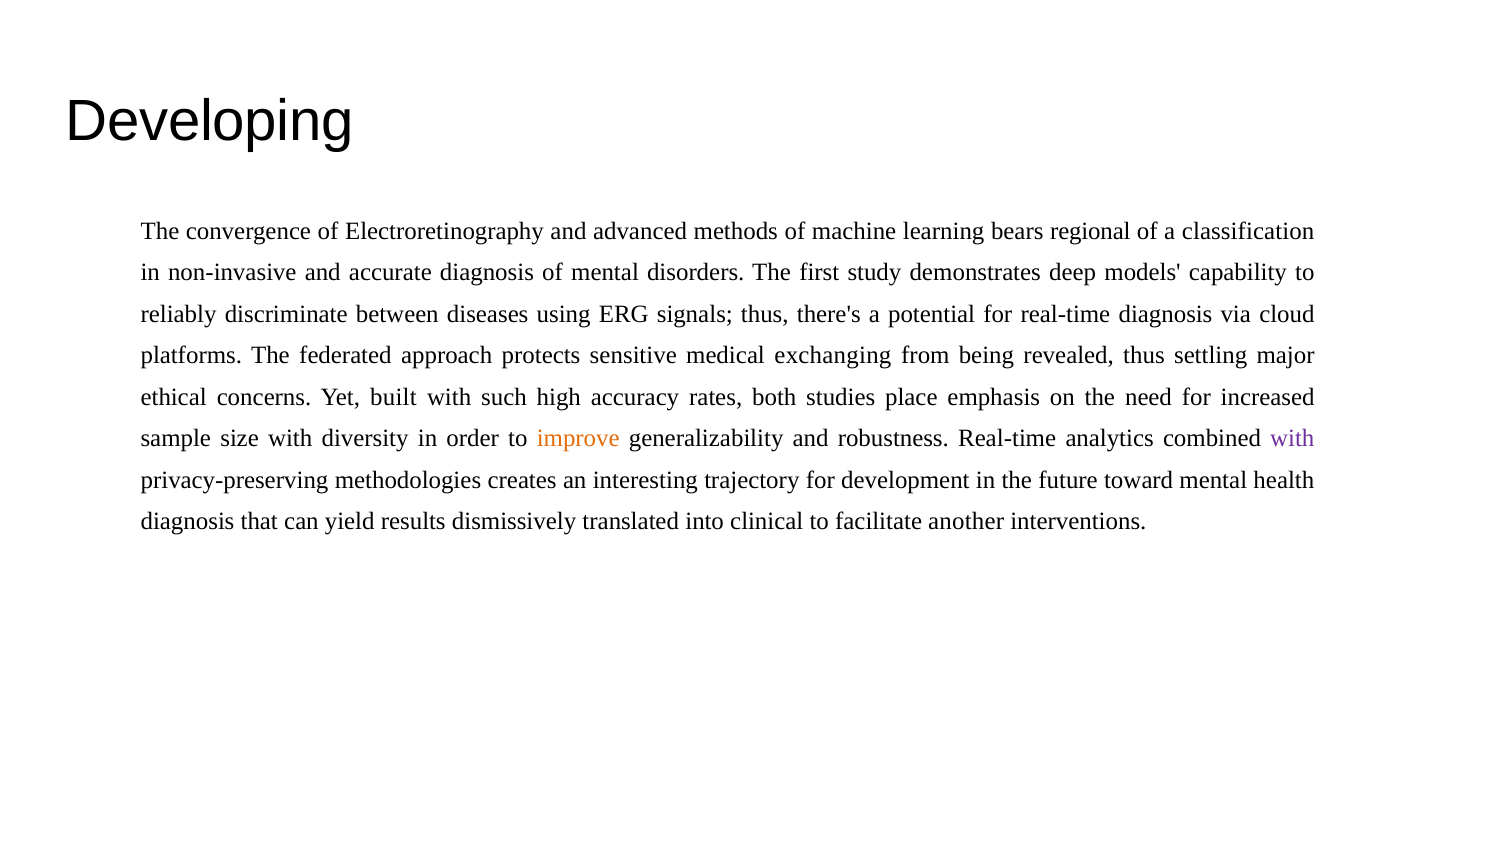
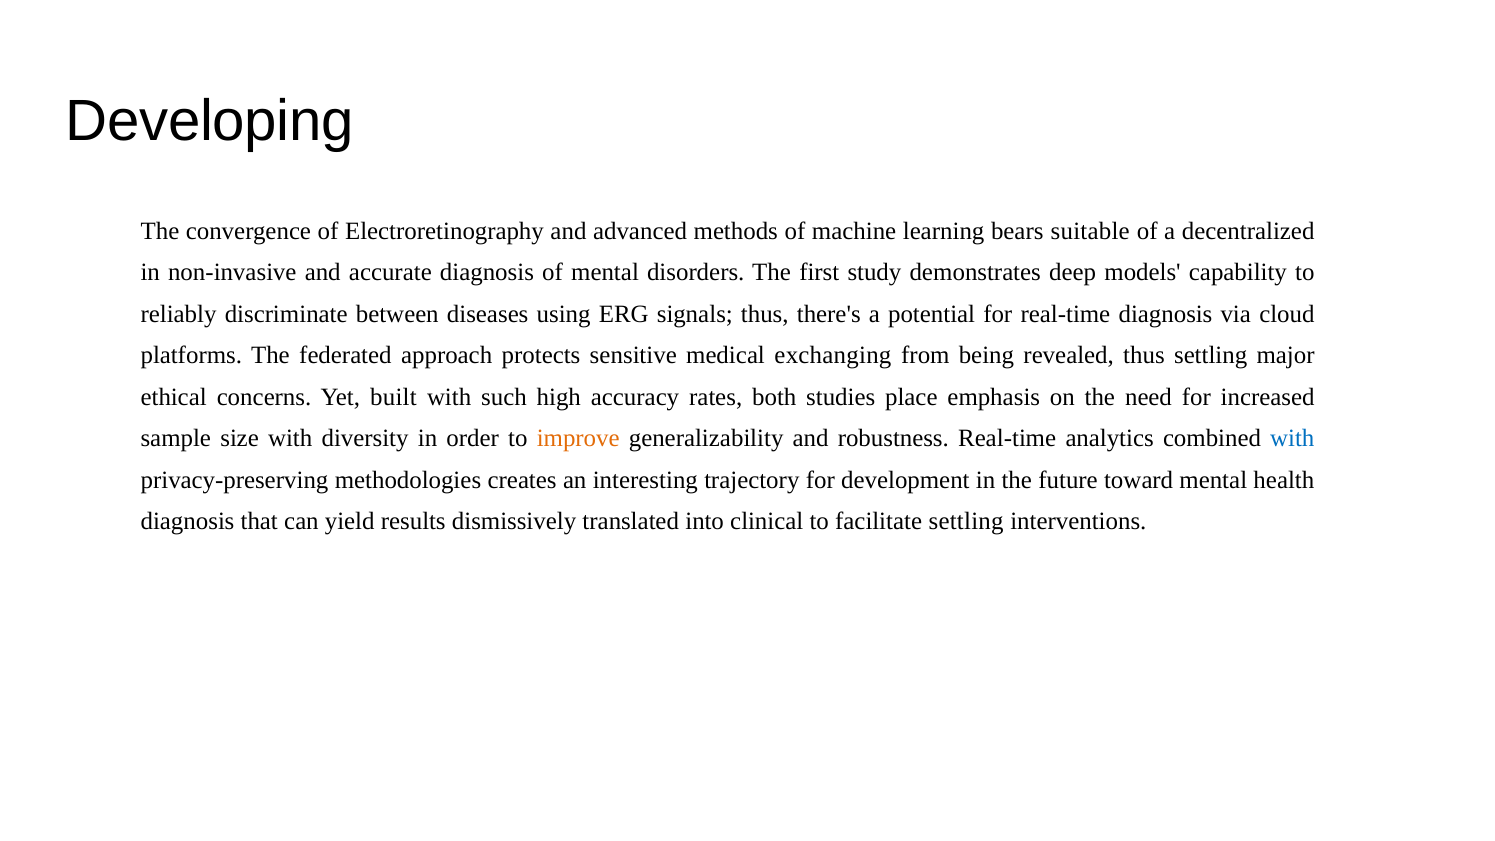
regional: regional -> suitable (1090, 231)
classification: classification -> decentralized (1248, 231)
with colour: purple -> blue (1292, 439)
facilitate another: another -> settling (966, 522)
